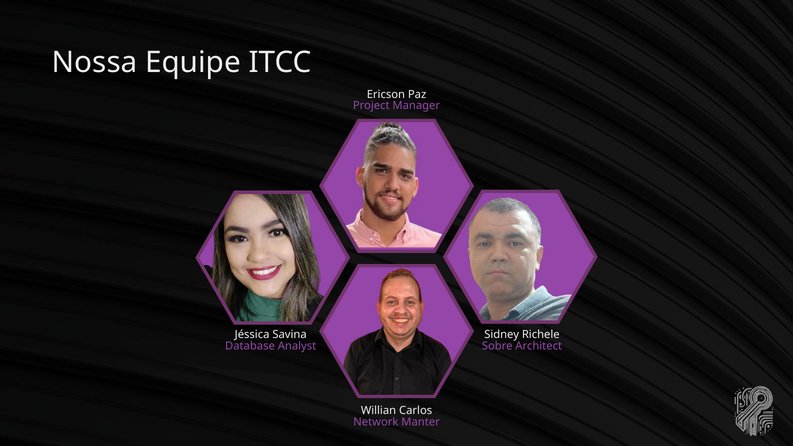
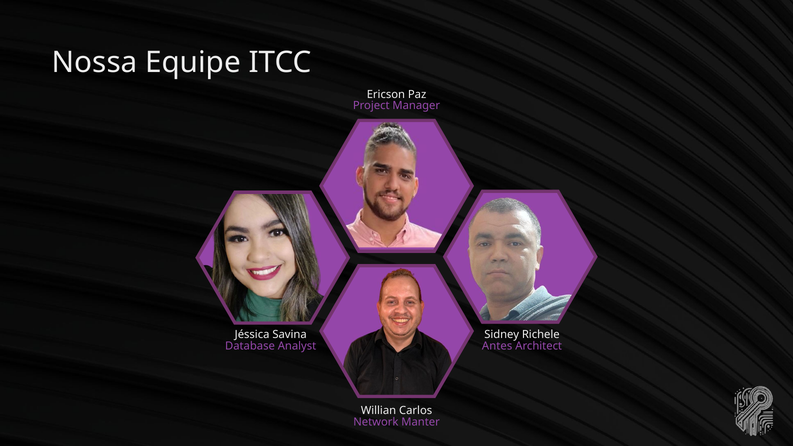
Sobre: Sobre -> Antes (497, 346)
